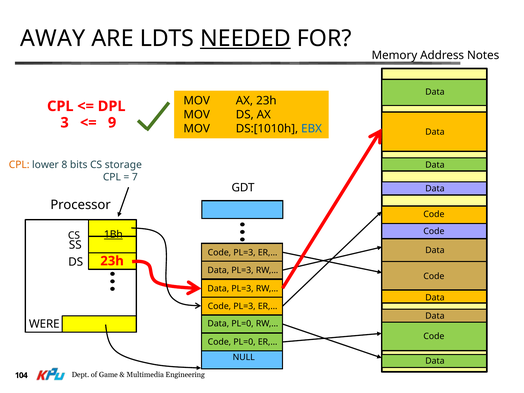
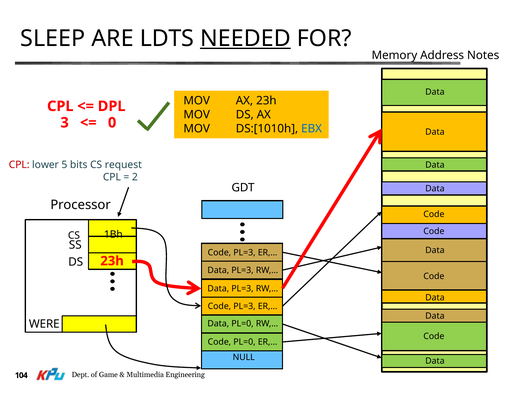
AWAY: AWAY -> SLEEP (53, 38)
9: 9 -> 0 (112, 123)
CPL colour: orange -> red (19, 165)
8: 8 -> 5 (64, 165)
storage: storage -> request (123, 165)
7: 7 -> 2 (135, 177)
1Bh underline: present -> none (113, 235)
